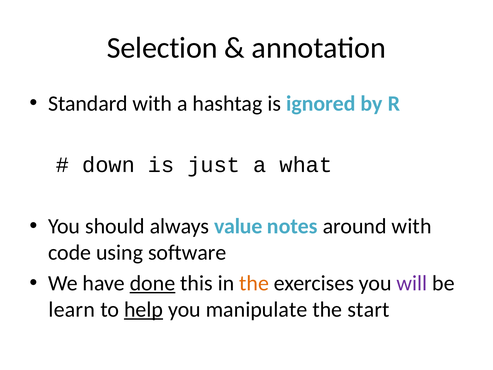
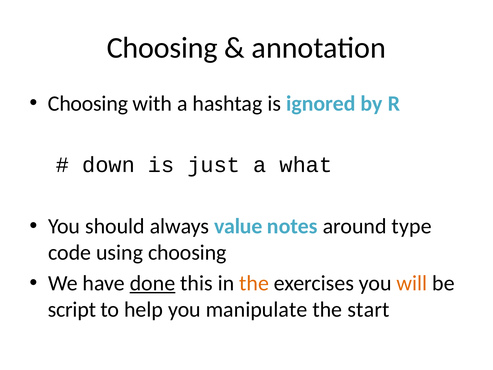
Selection: Selection -> Choosing (162, 48)
Standard: Standard -> Choosing (88, 103)
around with: with -> type (412, 226)
using software: software -> choosing (187, 252)
will colour: purple -> orange (412, 283)
learn: learn -> script (72, 309)
help underline: present -> none (144, 309)
